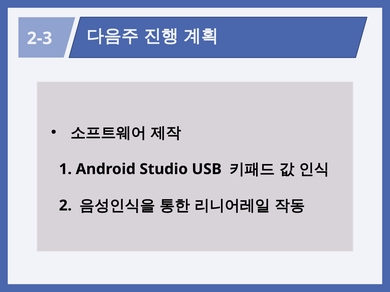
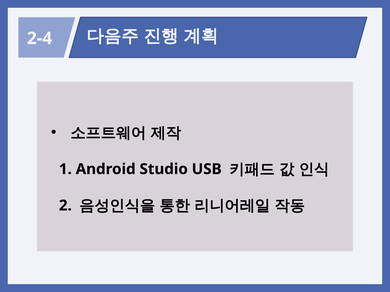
2-3: 2-3 -> 2-4 (40, 38)
